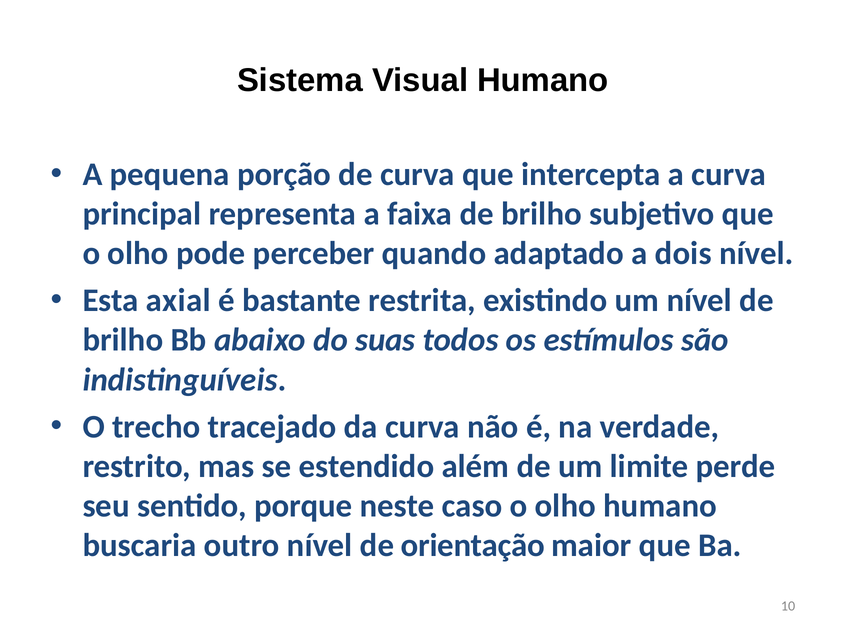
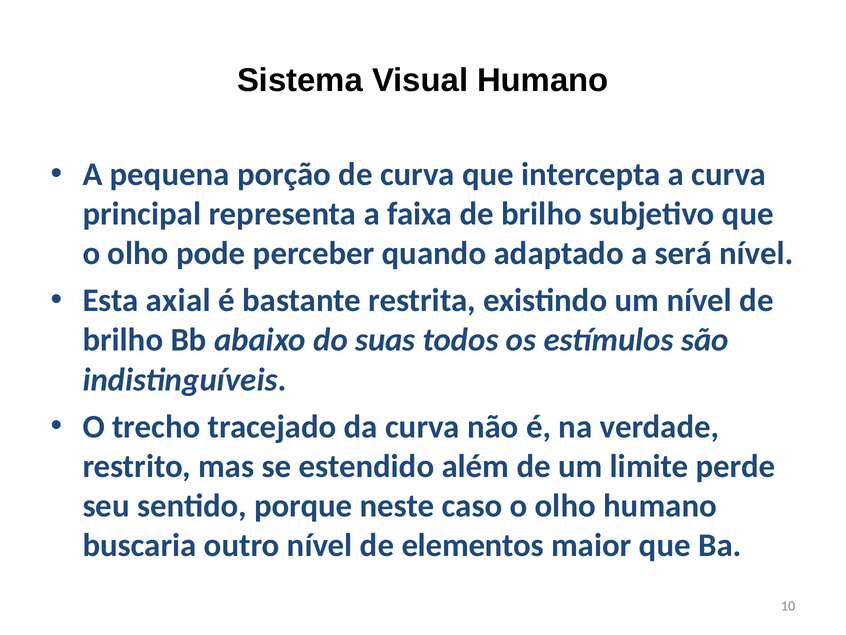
dois: dois -> será (683, 253)
orientação: orientação -> elementos (473, 545)
